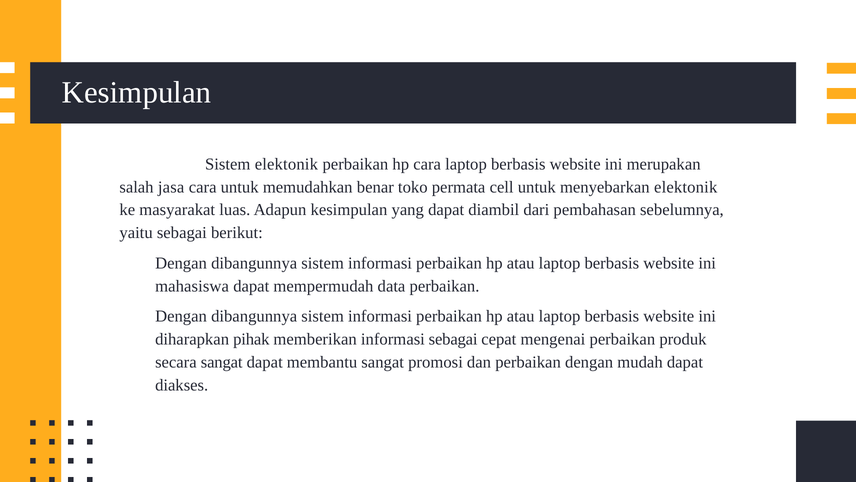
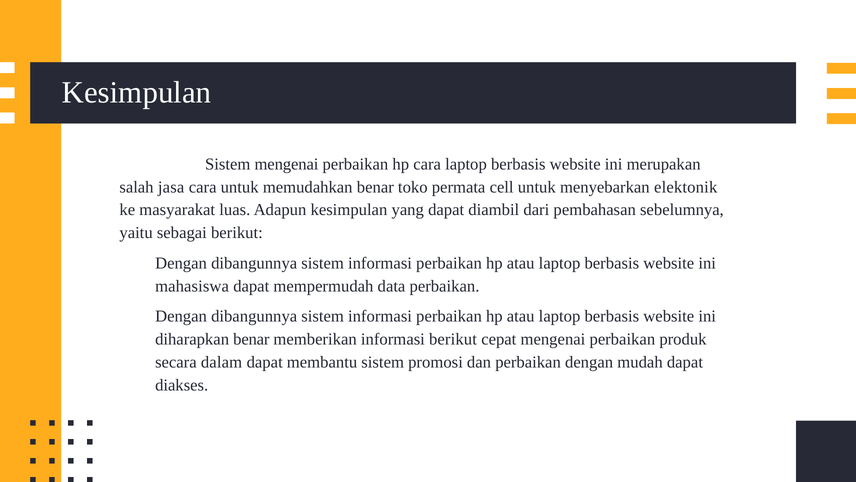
Sistem elektonik: elektonik -> mengenai (286, 164)
diharapkan pihak: pihak -> benar (251, 339)
informasi sebagai: sebagai -> berikut (453, 339)
secara sangat: sangat -> dalam (222, 362)
membantu sangat: sangat -> sistem (383, 362)
